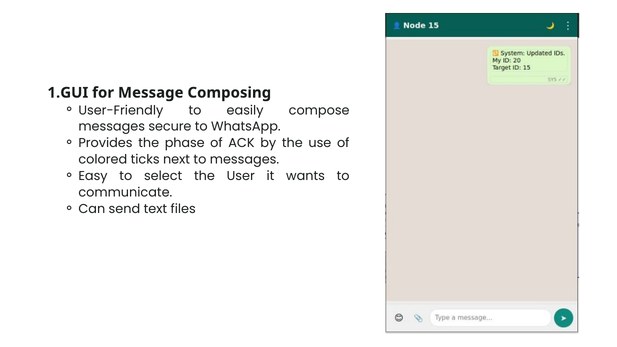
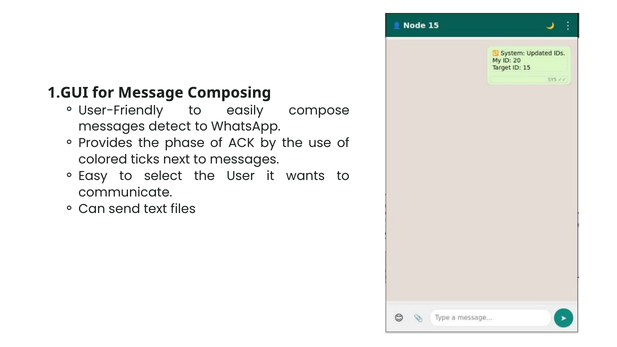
secure: secure -> detect (170, 127)
